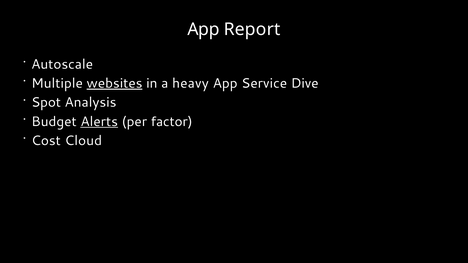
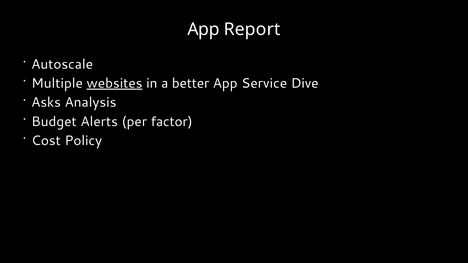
heavy: heavy -> better (191, 83)
Spot: Spot -> Asks (46, 103)
Alerts underline: present -> none (99, 122)
Cloud: Cloud -> Policy (83, 141)
